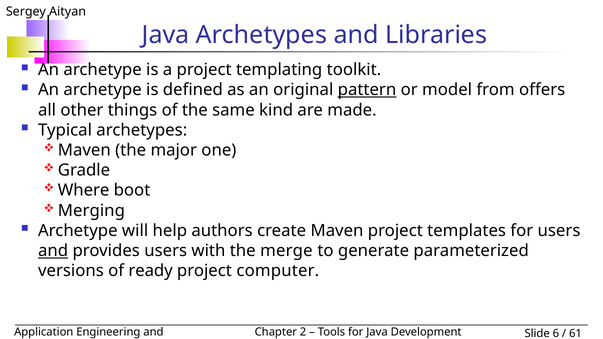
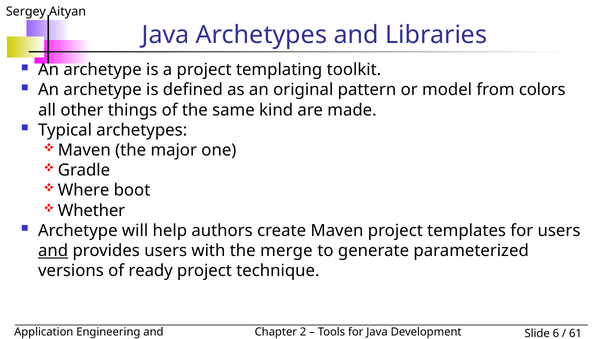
pattern underline: present -> none (367, 90)
offers: offers -> colors (542, 90)
Merging: Merging -> Whether (91, 211)
computer: computer -> technique (278, 271)
